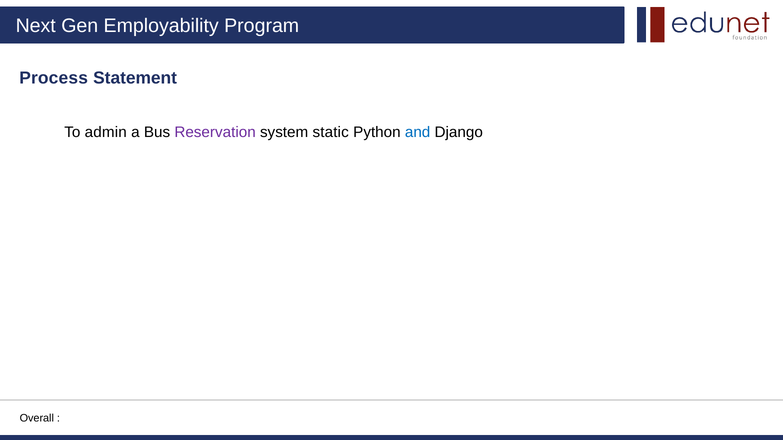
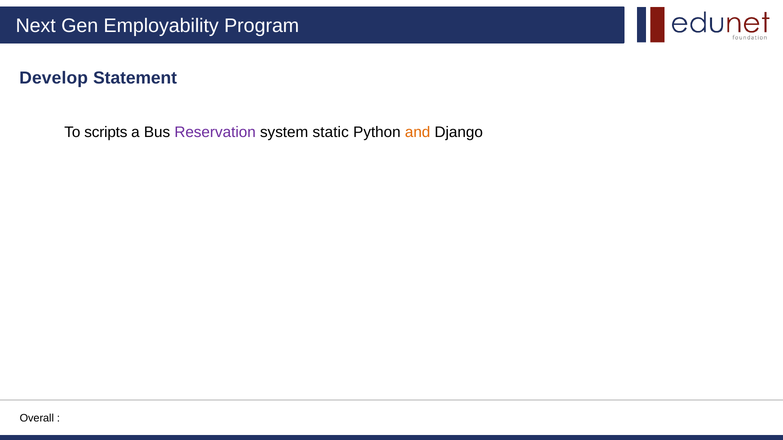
Process: Process -> Develop (54, 78)
admin: admin -> scripts (106, 132)
and colour: blue -> orange (418, 132)
